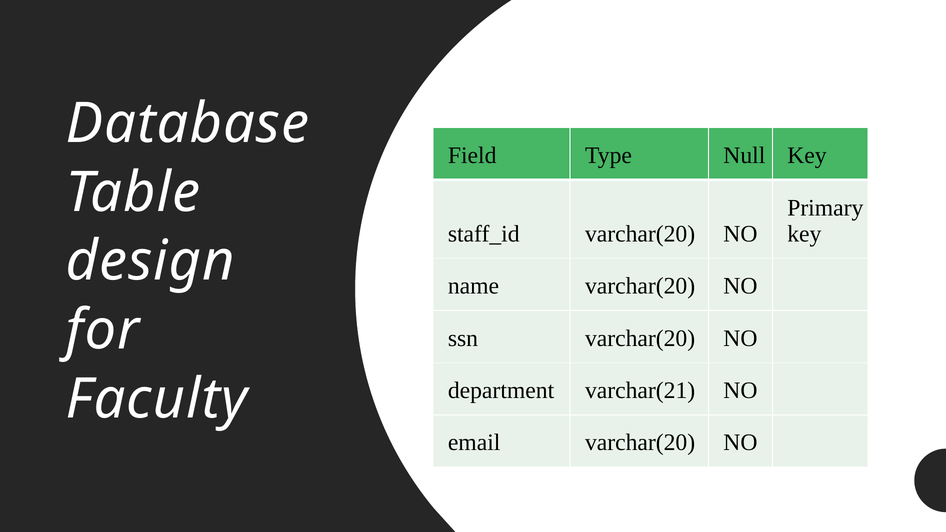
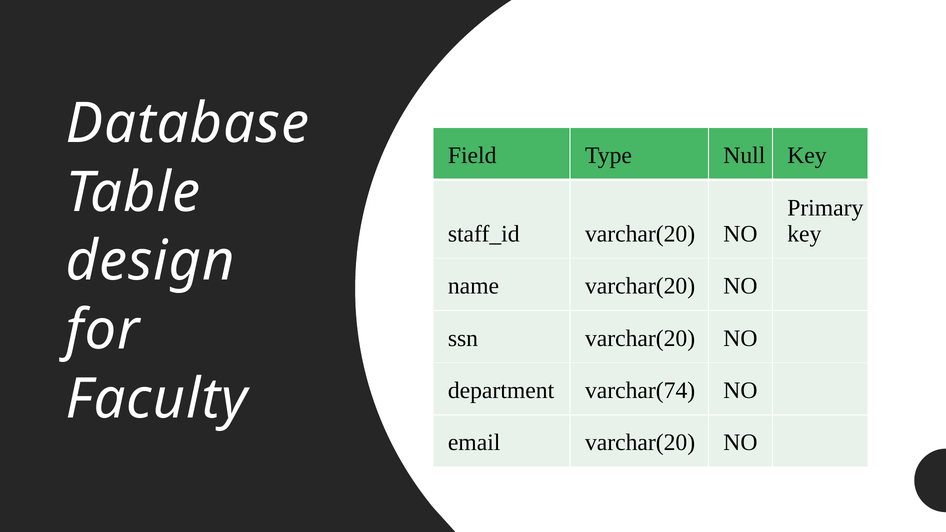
varchar(21: varchar(21 -> varchar(74 (640, 391)
